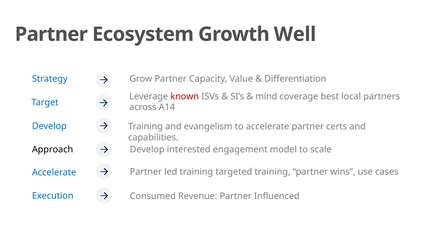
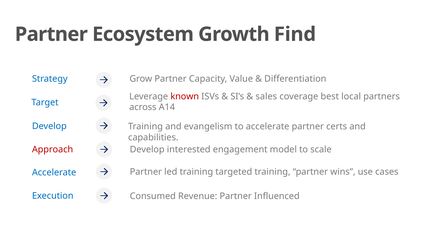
Well: Well -> Find (295, 34)
mind: mind -> sales (266, 96)
Approach colour: black -> red (53, 149)
